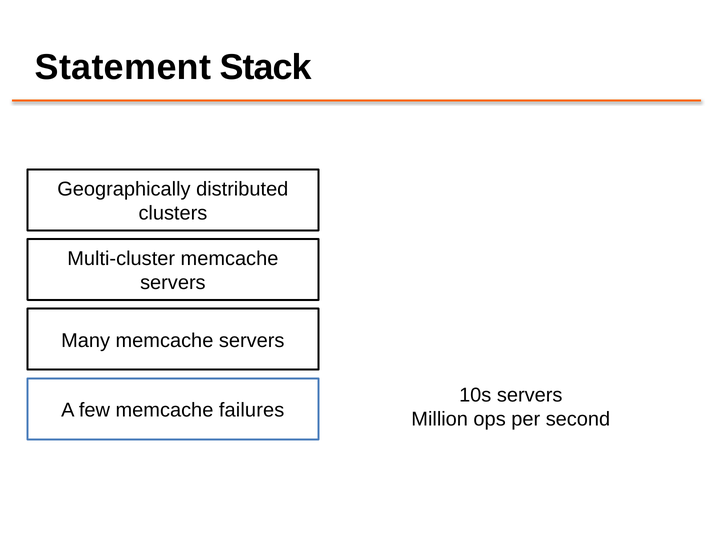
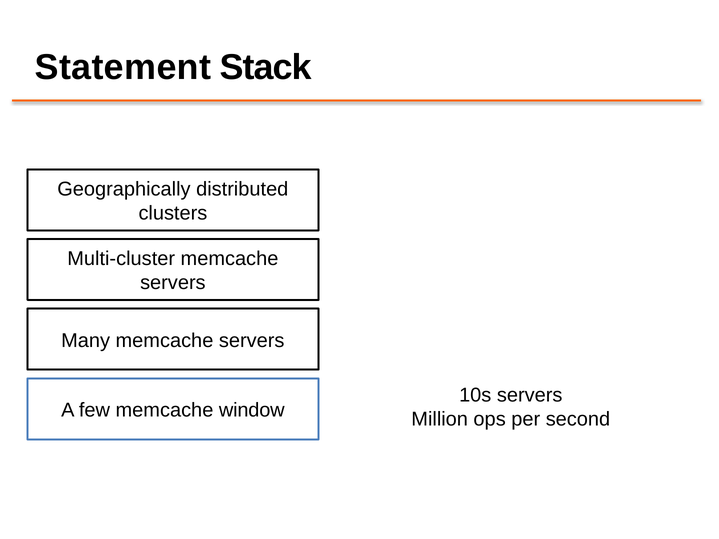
failures: failures -> window (252, 410)
